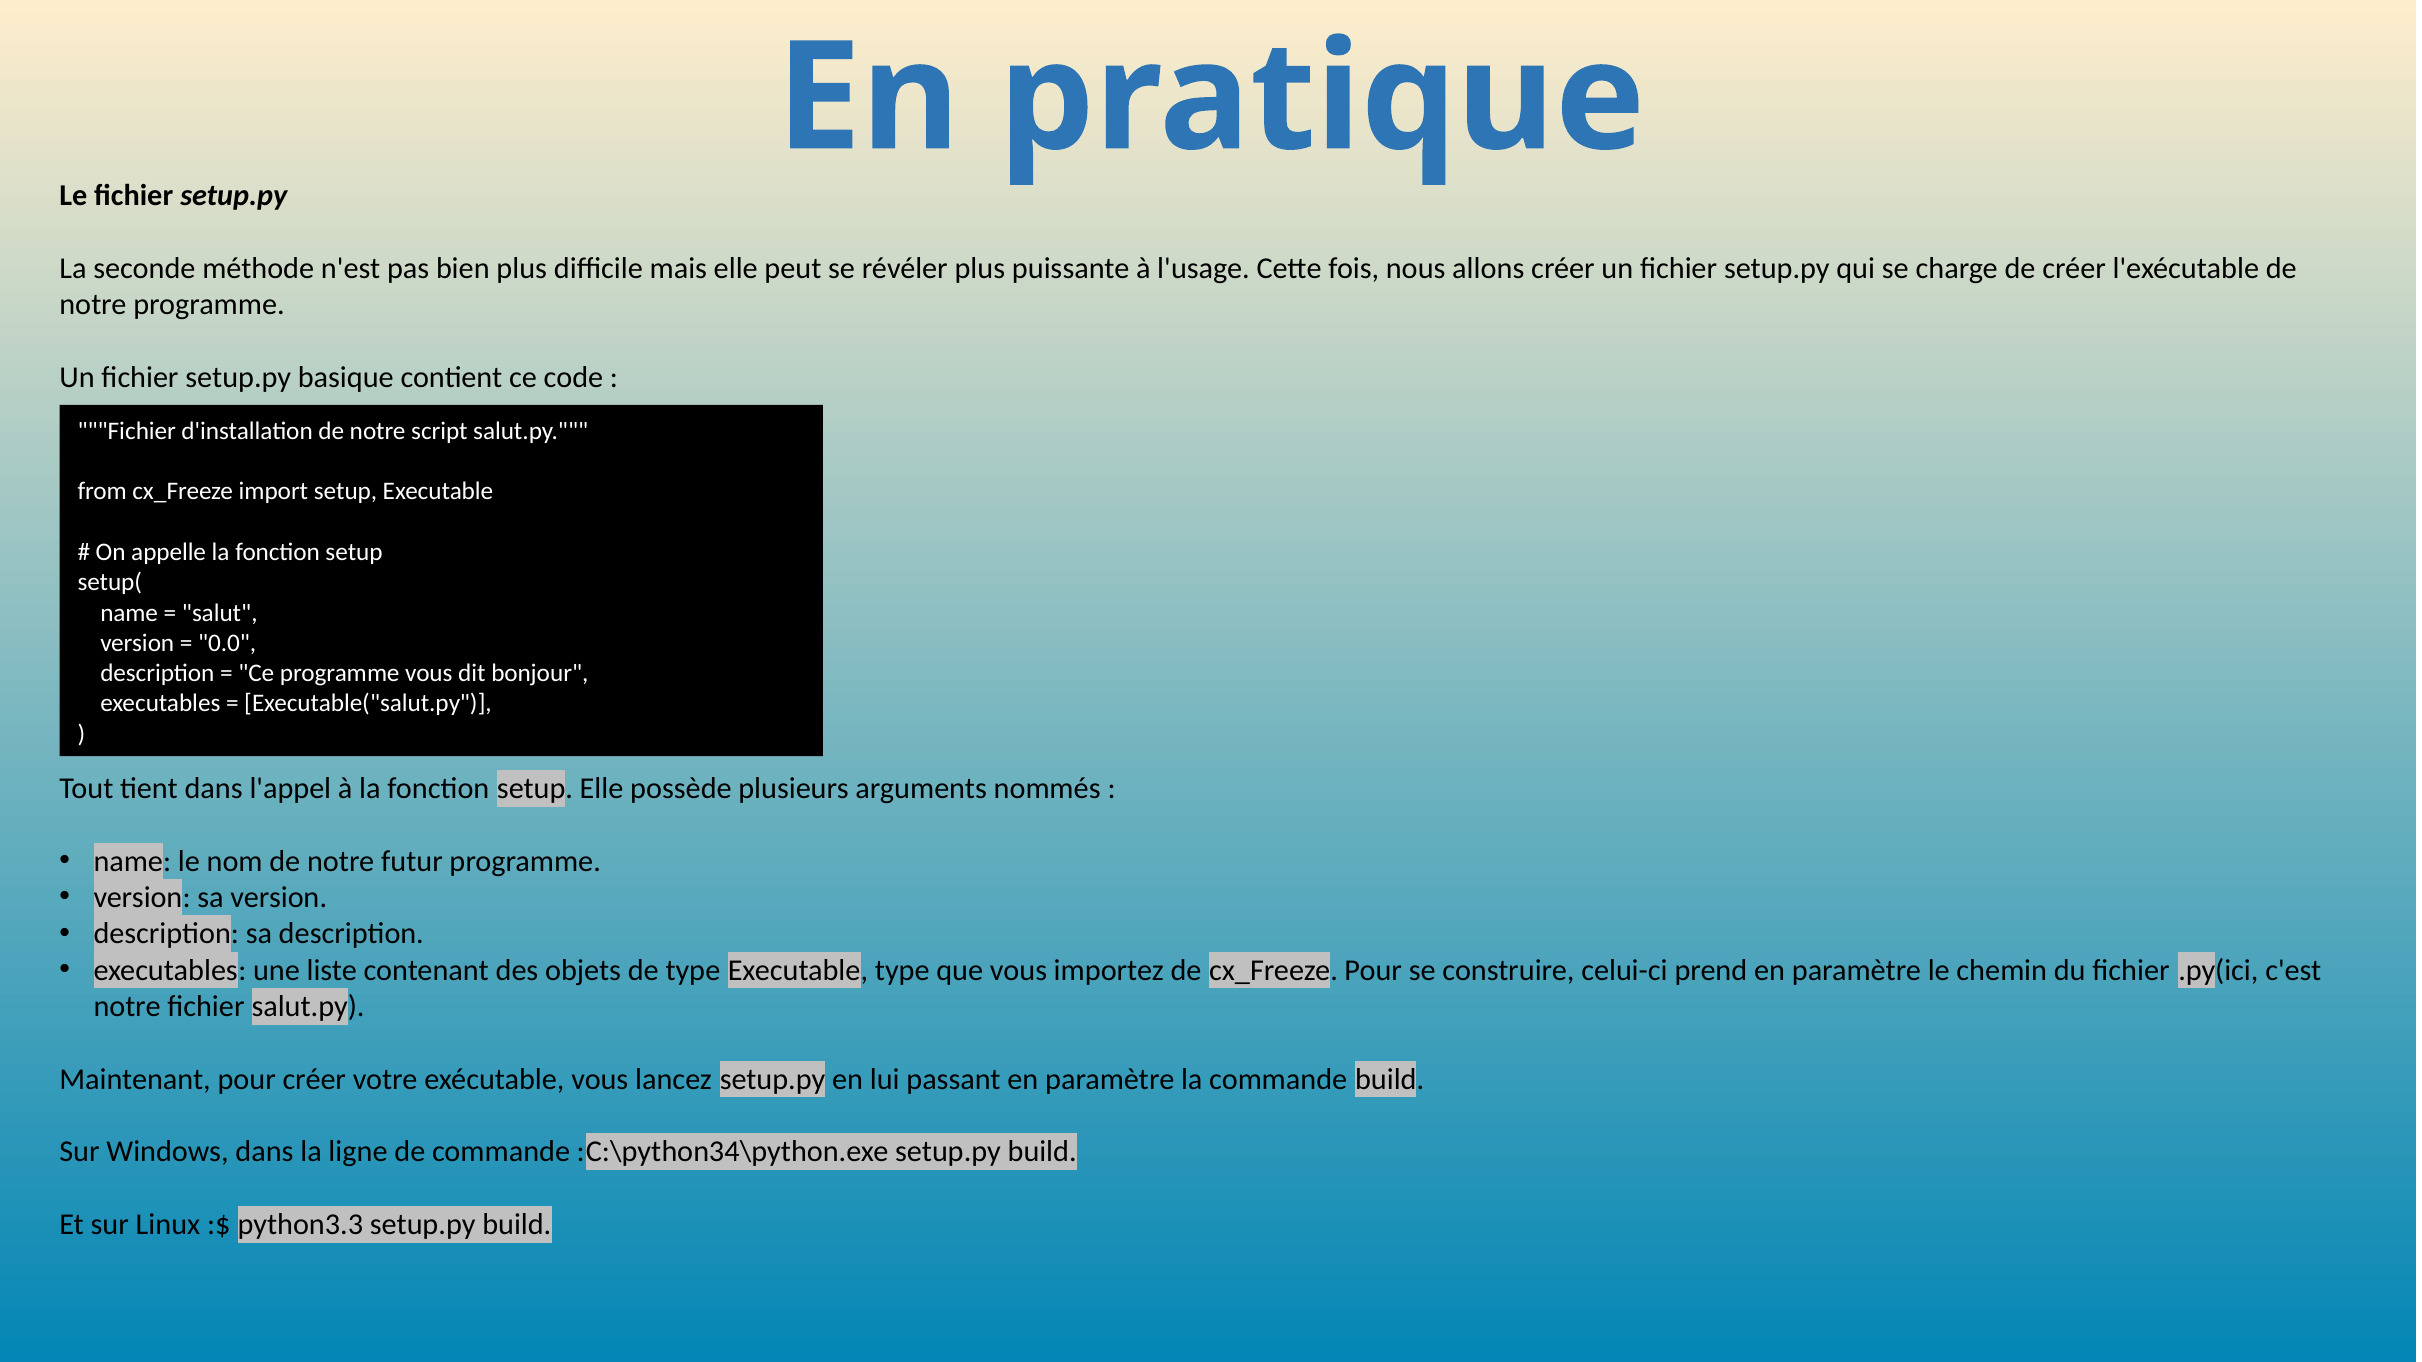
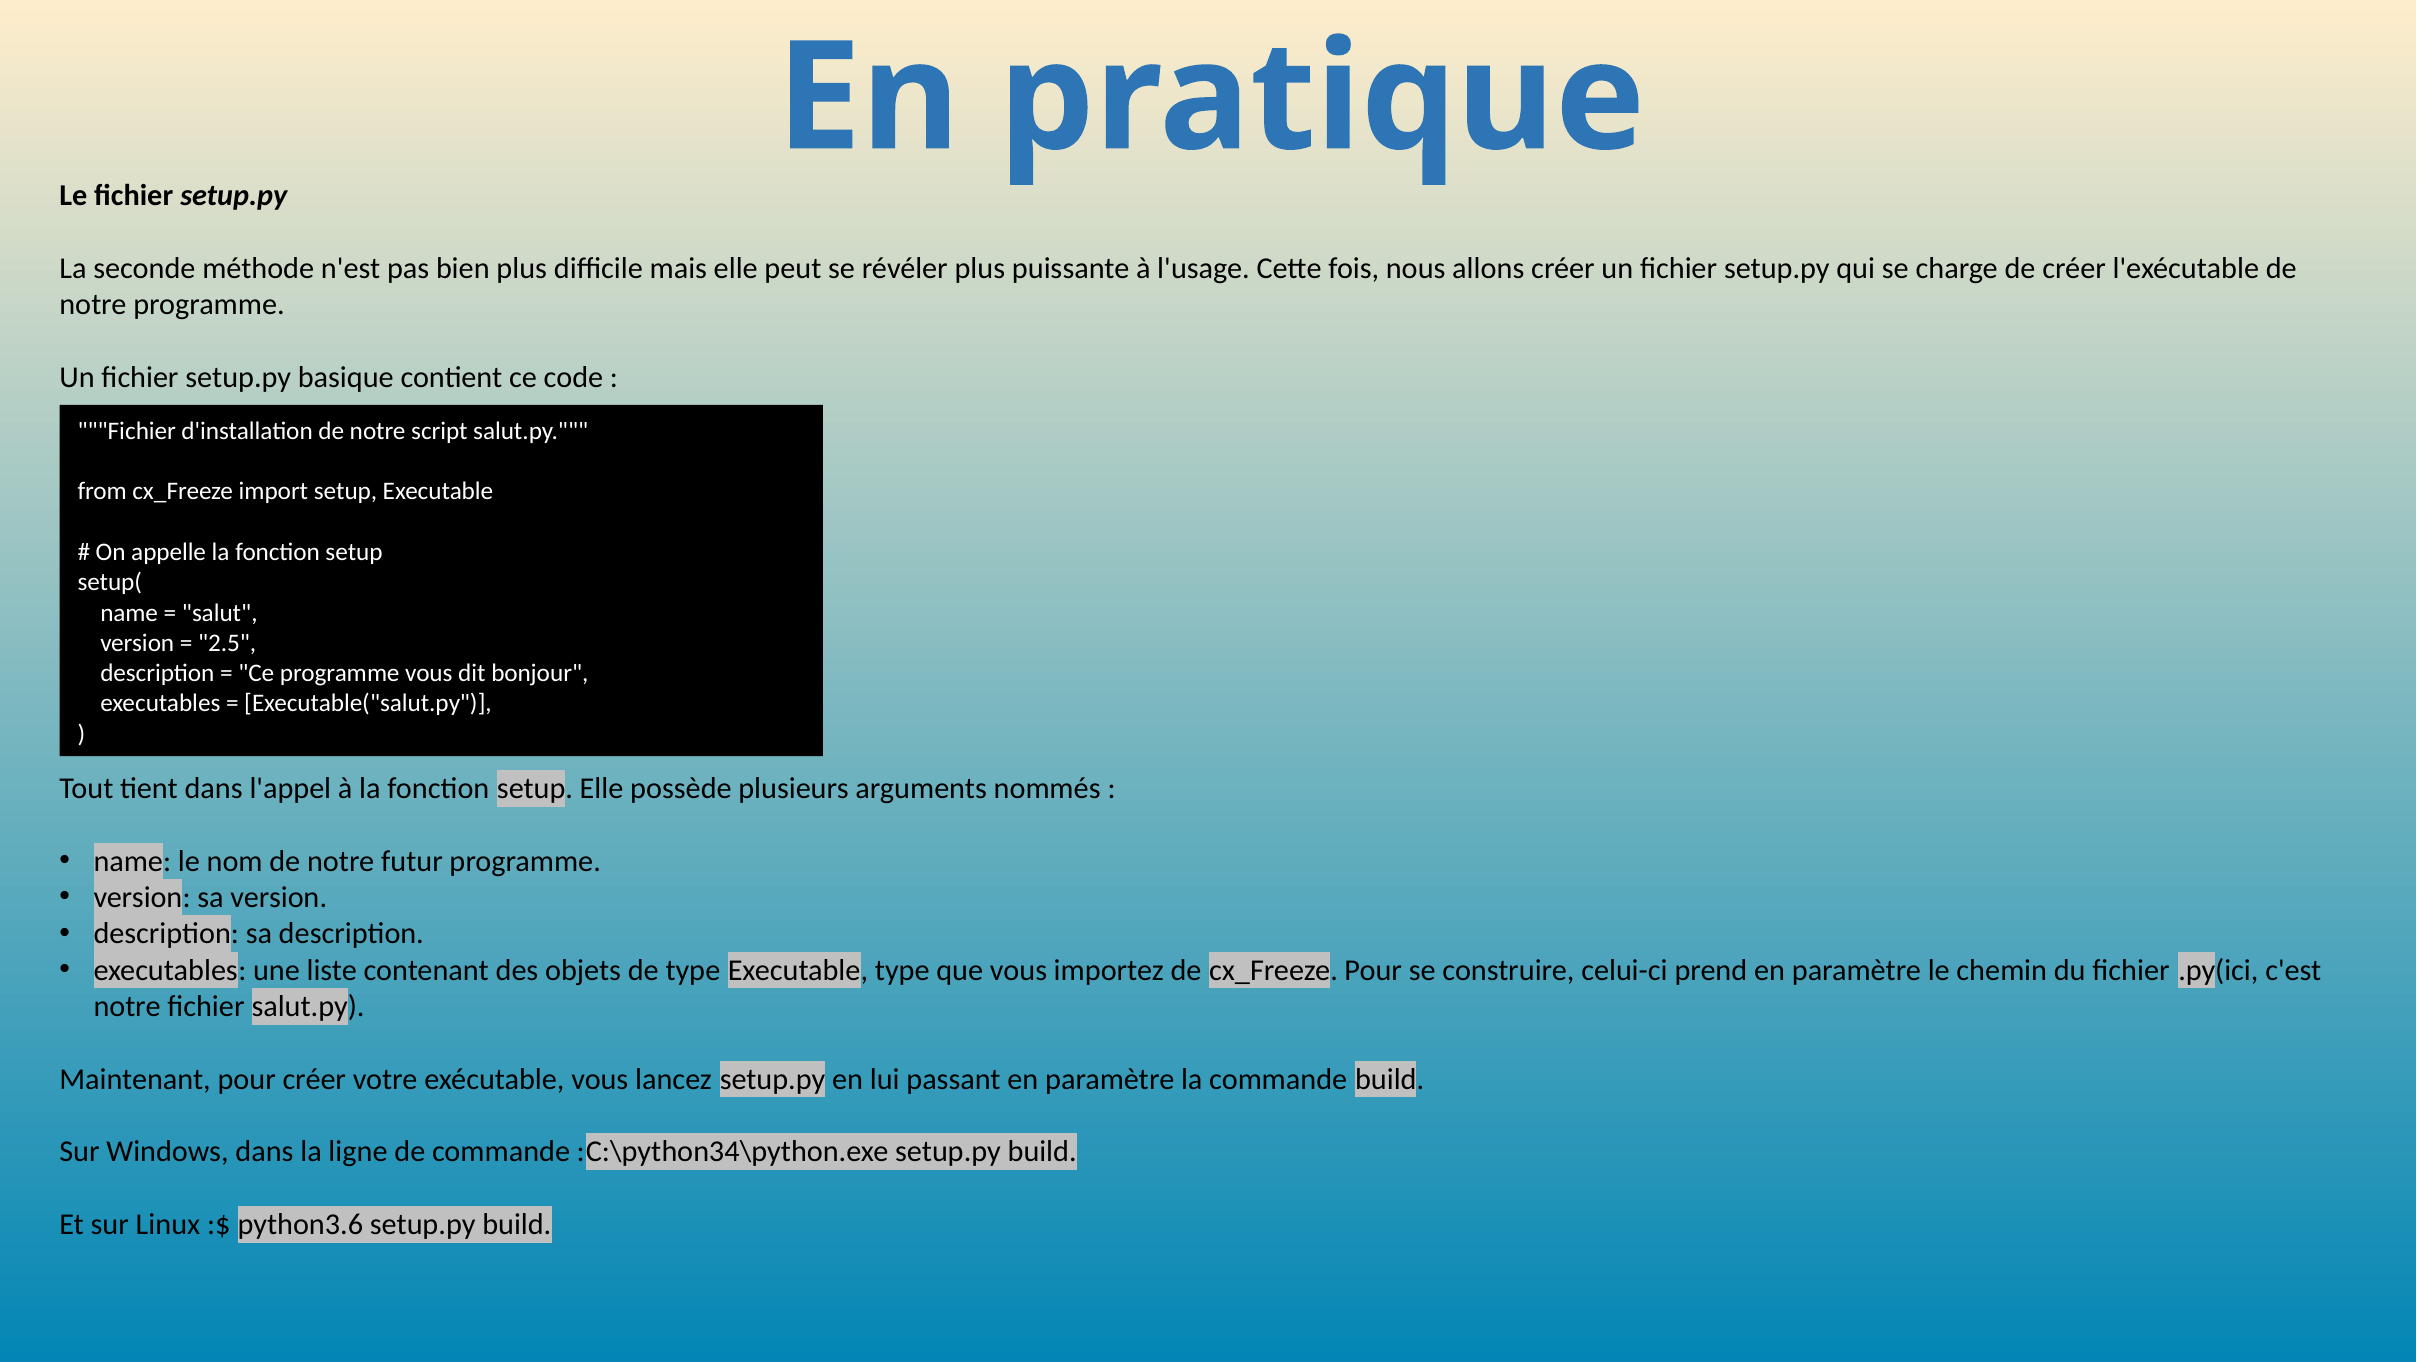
0.0: 0.0 -> 2.5 (227, 643)
python3.3: python3.3 -> python3.6 (300, 1225)
